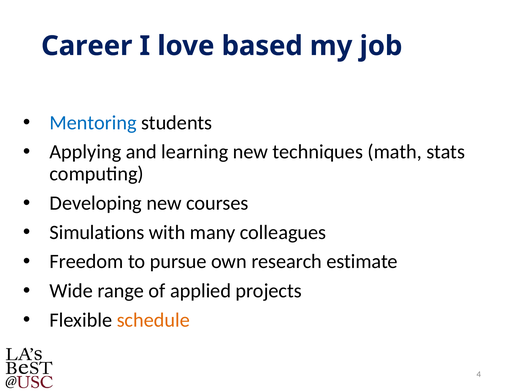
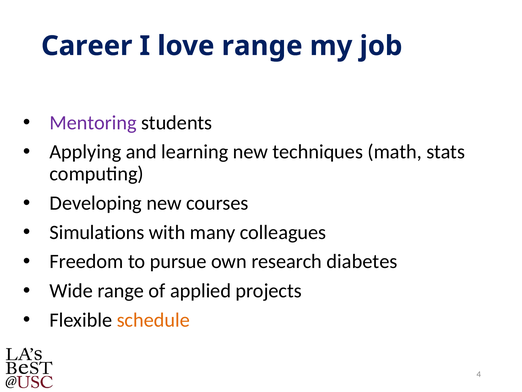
love based: based -> range (262, 46)
Mentoring colour: blue -> purple (93, 123)
estimate: estimate -> diabetes (362, 261)
